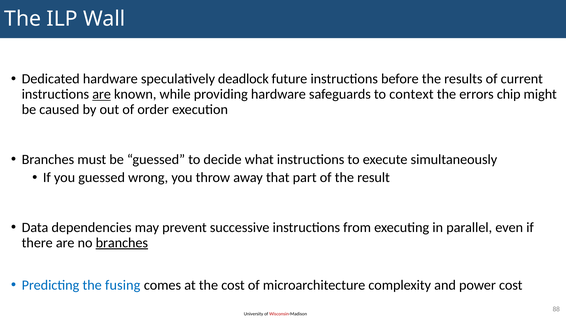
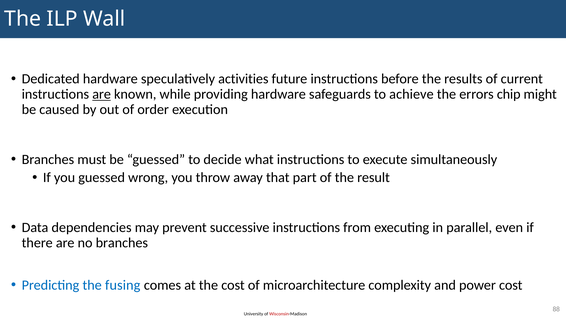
deadlock: deadlock -> activities (243, 79)
context: context -> achieve (411, 94)
branches underline: present -> none (122, 243)
